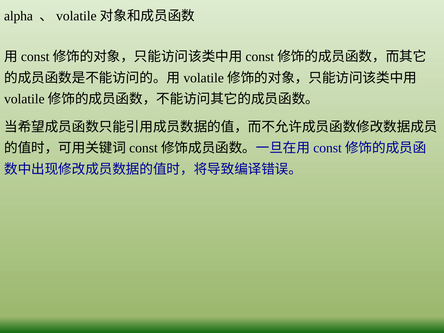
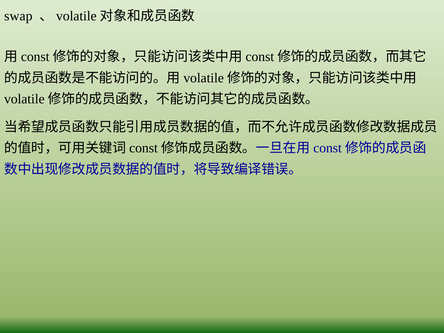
alpha: alpha -> swap (18, 16)
